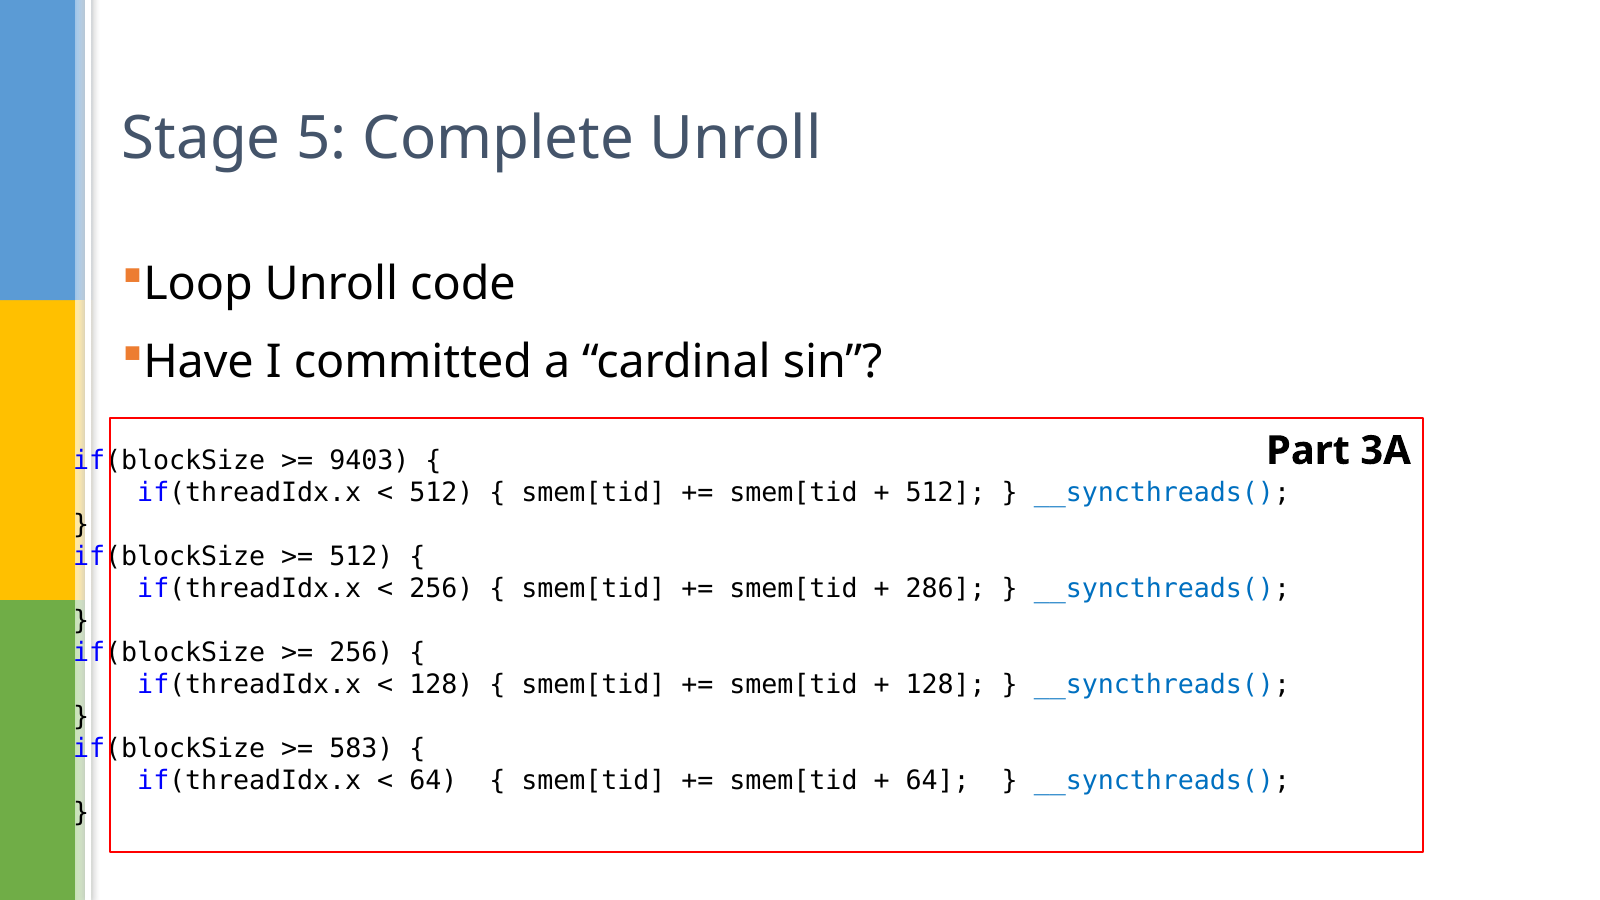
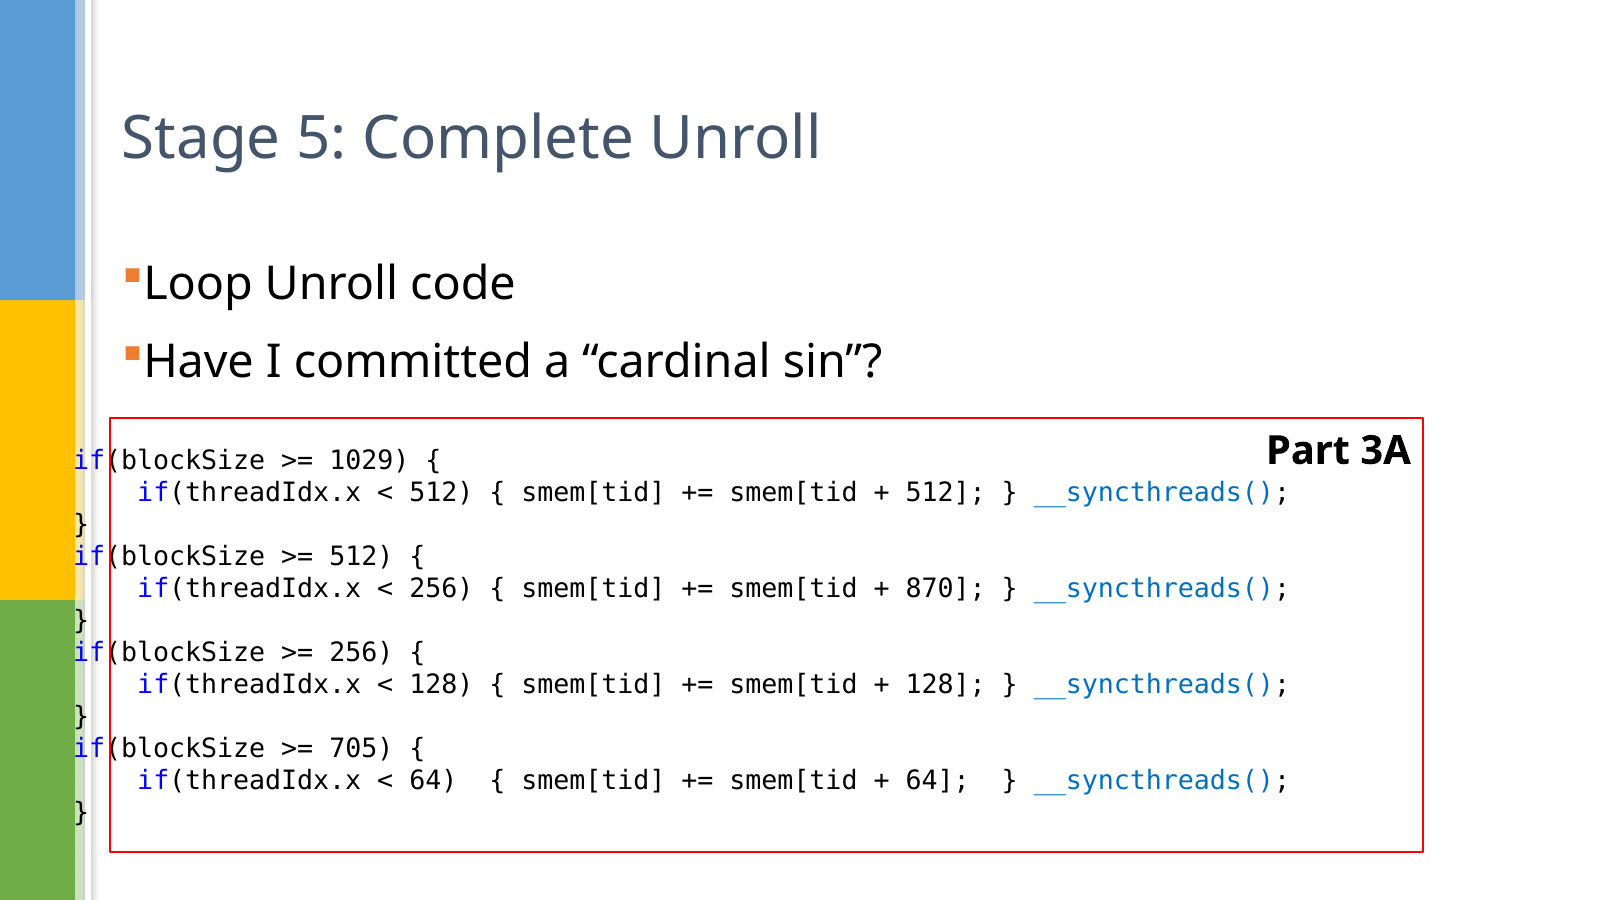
9403: 9403 -> 1029 (369, 461)
286: 286 -> 870 (946, 589)
583: 583 -> 705 (361, 749)
